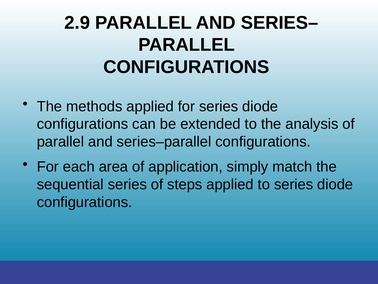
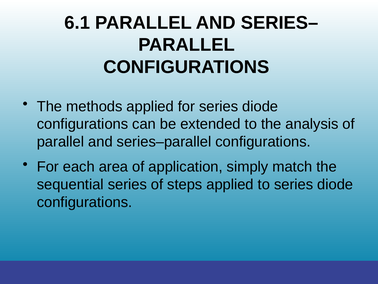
2.9: 2.9 -> 6.1 (77, 23)
